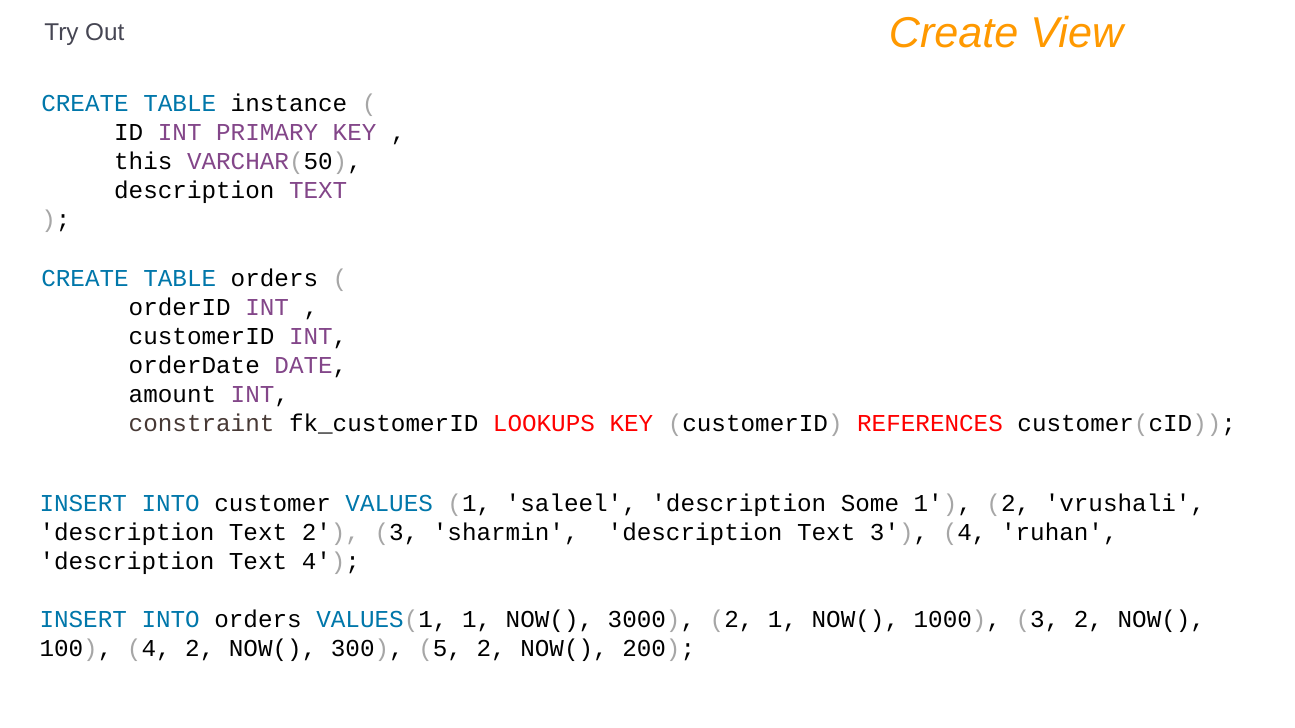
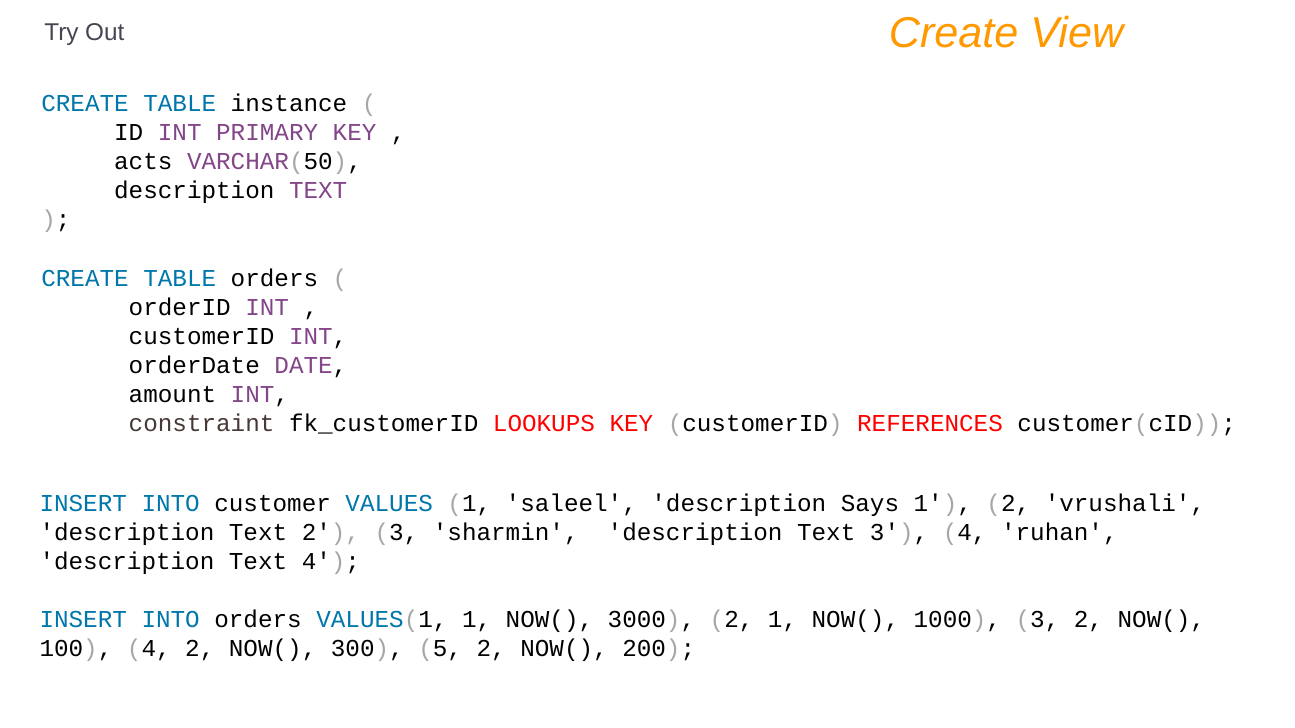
this: this -> acts (143, 162)
Some: Some -> Says (870, 504)
